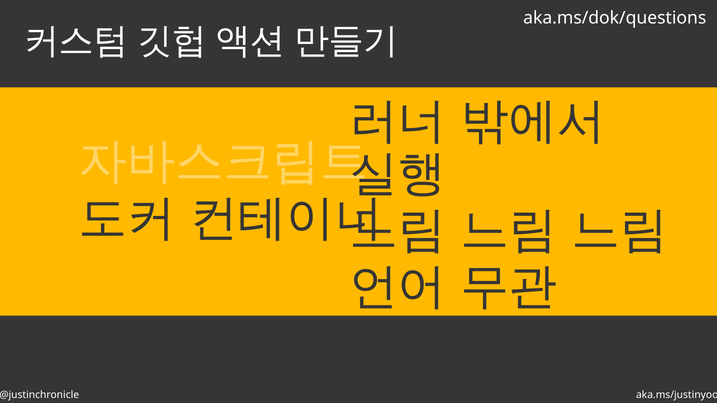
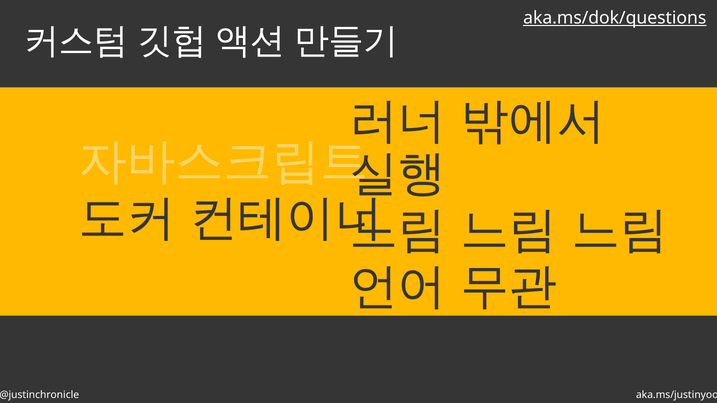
aka.ms/dok/questions underline: none -> present (615, 18)
